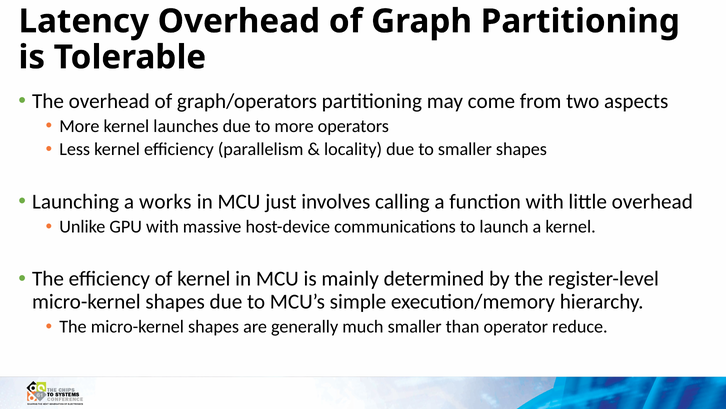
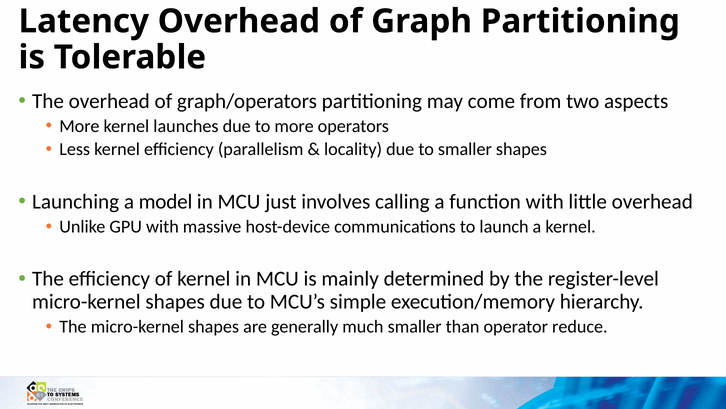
works: works -> model (166, 201)
